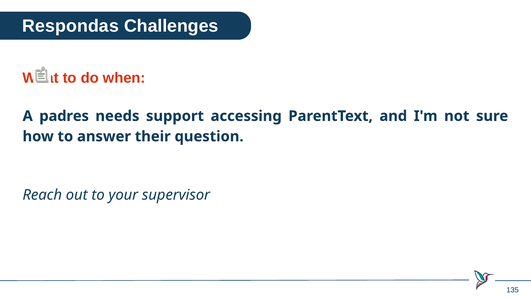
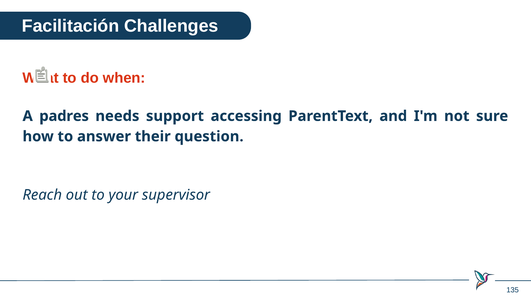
Respondas: Respondas -> Facilitación (71, 26)
